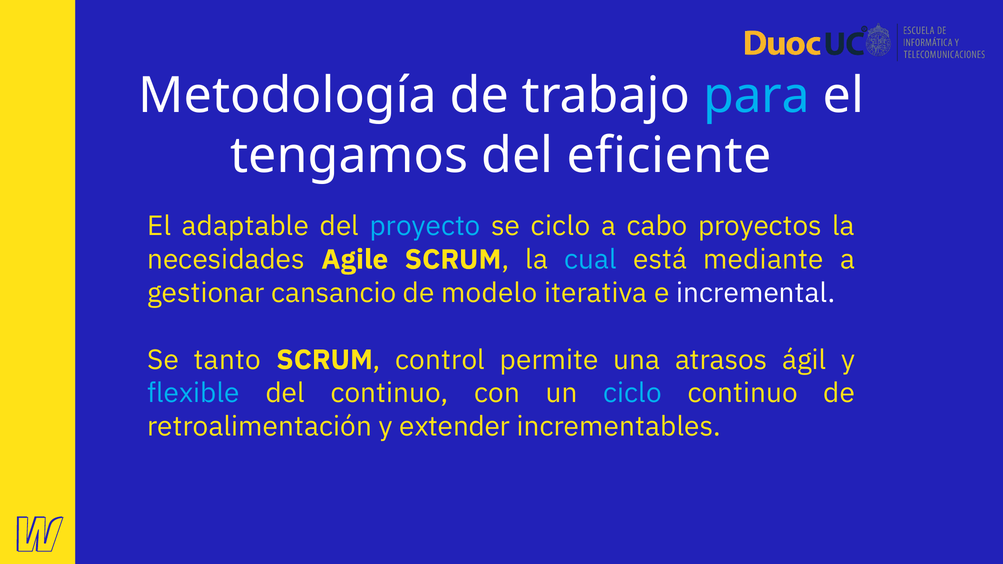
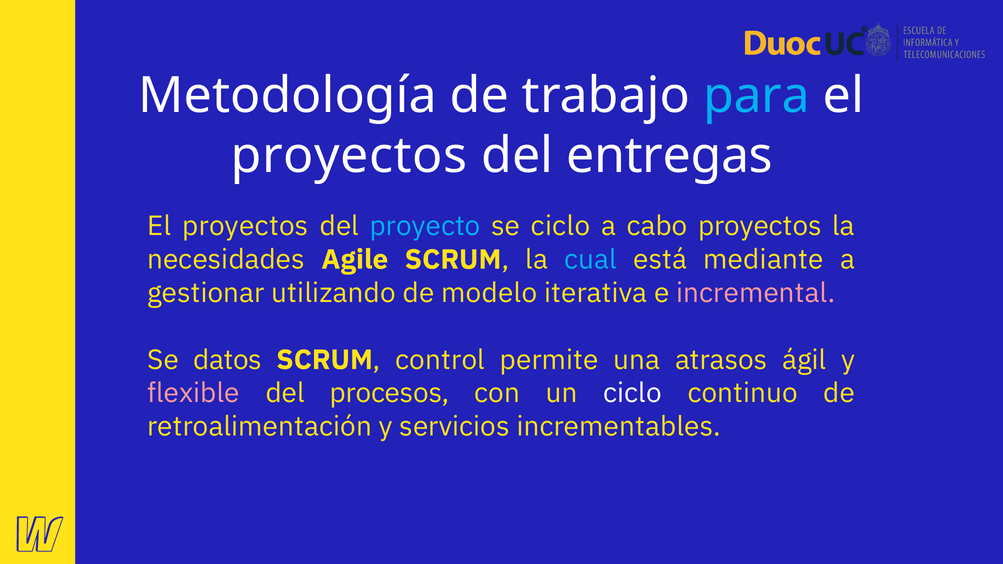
tengamos: tengamos -> proyectos (349, 156)
eficiente: eficiente -> entregas (670, 156)
adaptable: adaptable -> proyectos (245, 226)
cansancio: cansancio -> utilizando (334, 293)
incremental colour: white -> pink (756, 293)
tanto: tanto -> datos (228, 360)
flexible colour: light blue -> pink (193, 393)
del continuo: continuo -> procesos (390, 393)
ciclo colour: light blue -> white (632, 393)
extender: extender -> servicios (455, 427)
